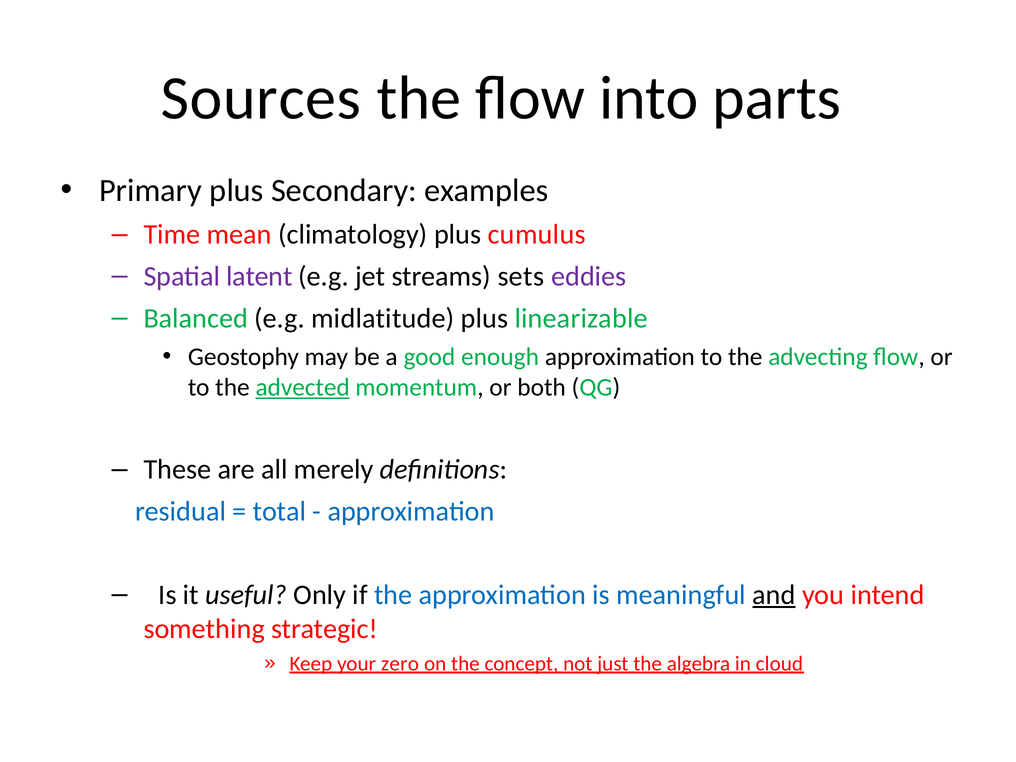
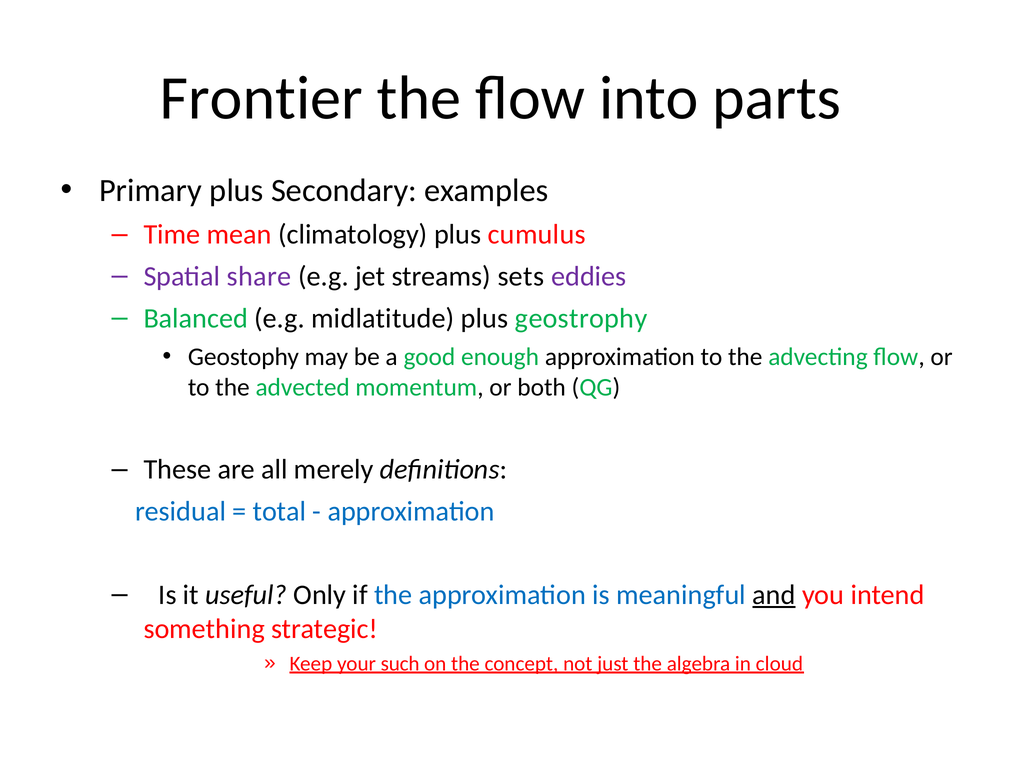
Sources: Sources -> Frontier (261, 98)
latent: latent -> share (259, 276)
linearizable: linearizable -> geostrophy (581, 318)
advected underline: present -> none (303, 387)
zero: zero -> such (400, 664)
